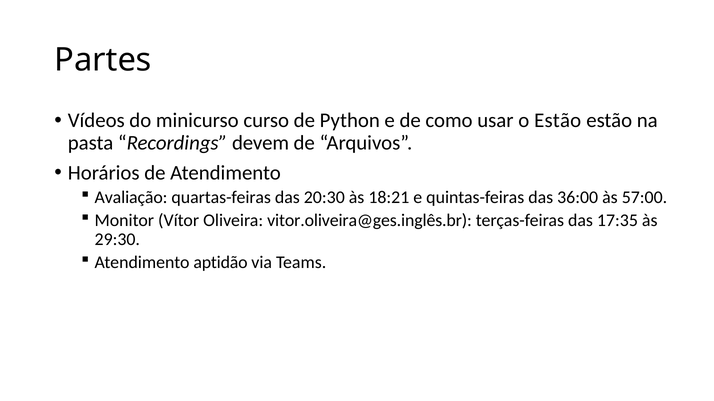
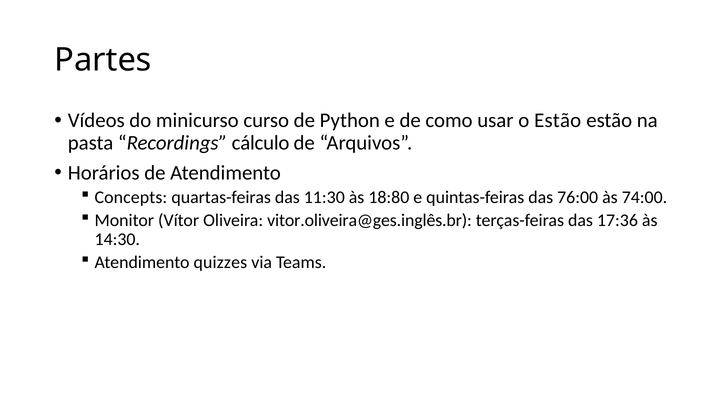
devem: devem -> cálculo (261, 143)
Avaliação: Avaliação -> Concepts (131, 198)
20:30: 20:30 -> 11:30 (324, 198)
18:21: 18:21 -> 18:80 (389, 198)
36:00: 36:00 -> 76:00 (578, 198)
57:00: 57:00 -> 74:00 (644, 198)
17:35: 17:35 -> 17:36 (617, 221)
29:30: 29:30 -> 14:30 (117, 240)
aptidão: aptidão -> quizzes (220, 263)
